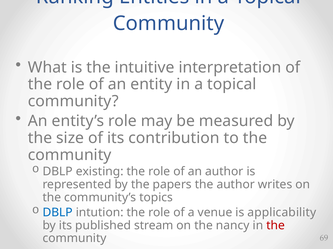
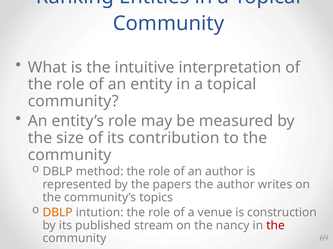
existing: existing -> method (100, 172)
DBLP colour: blue -> orange (58, 213)
applicability: applicability -> construction (282, 213)
